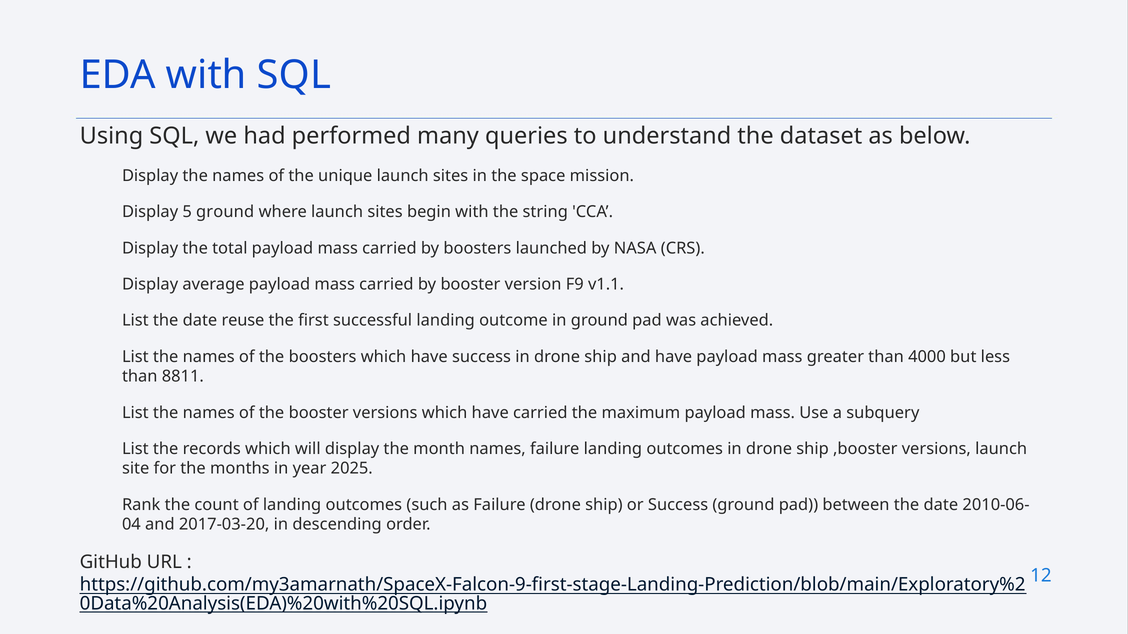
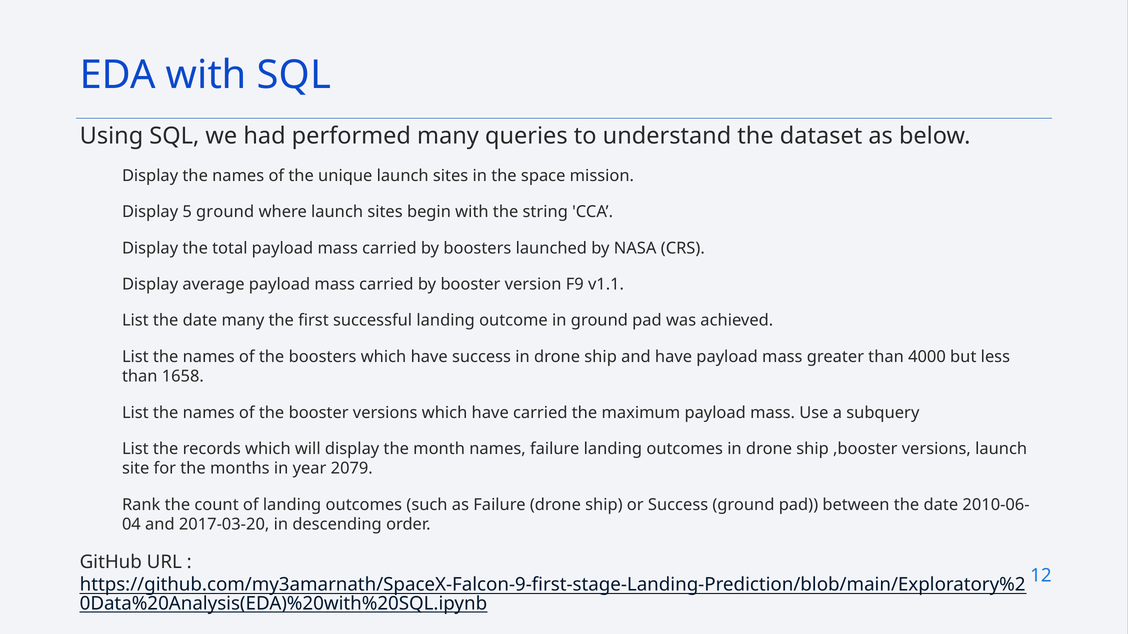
date reuse: reuse -> many (243, 321)
8811: 8811 -> 1658 (183, 377)
2025: 2025 -> 2079 (352, 469)
